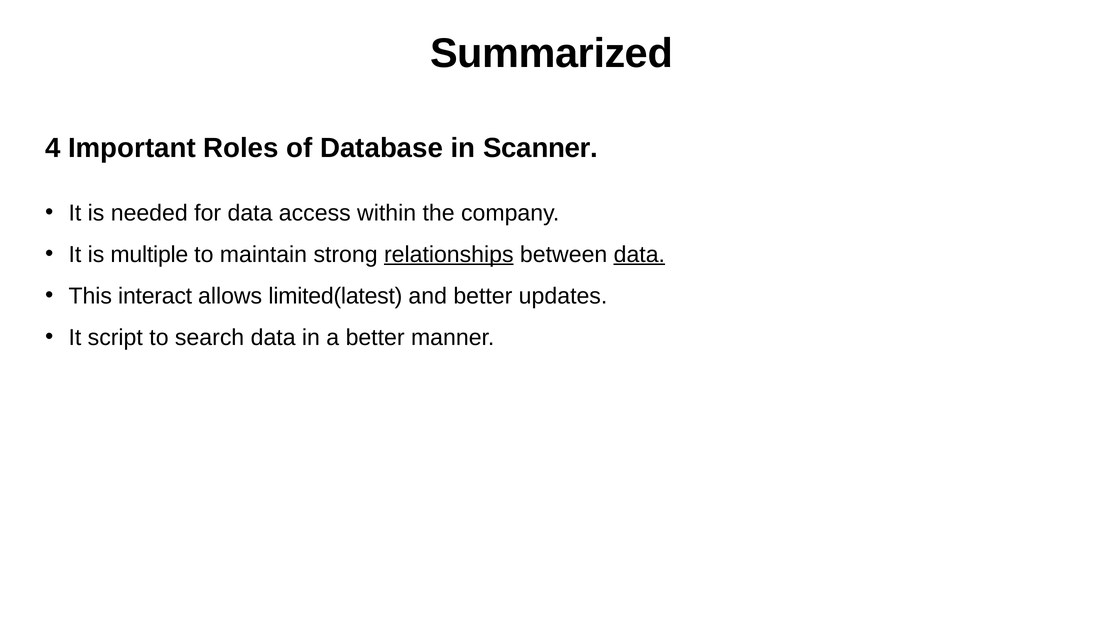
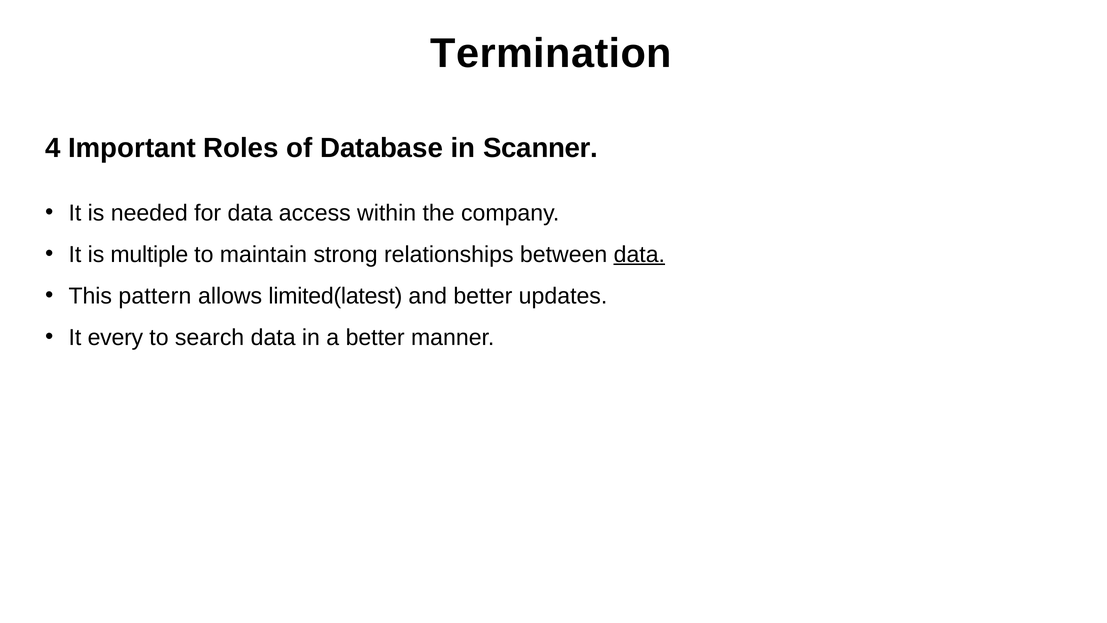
Summarized: Summarized -> Termination (551, 54)
relationships underline: present -> none (449, 254)
interact: interact -> pattern (155, 296)
script: script -> every (115, 337)
